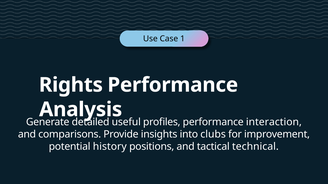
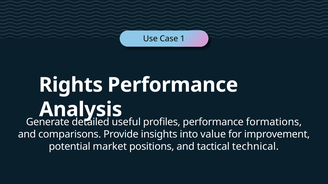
interaction: interaction -> formations (274, 122)
clubs: clubs -> value (213, 135)
history: history -> market (110, 147)
